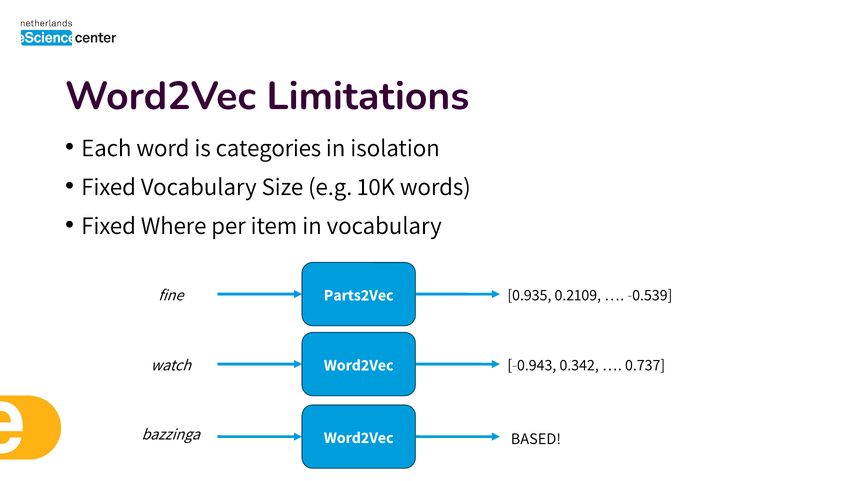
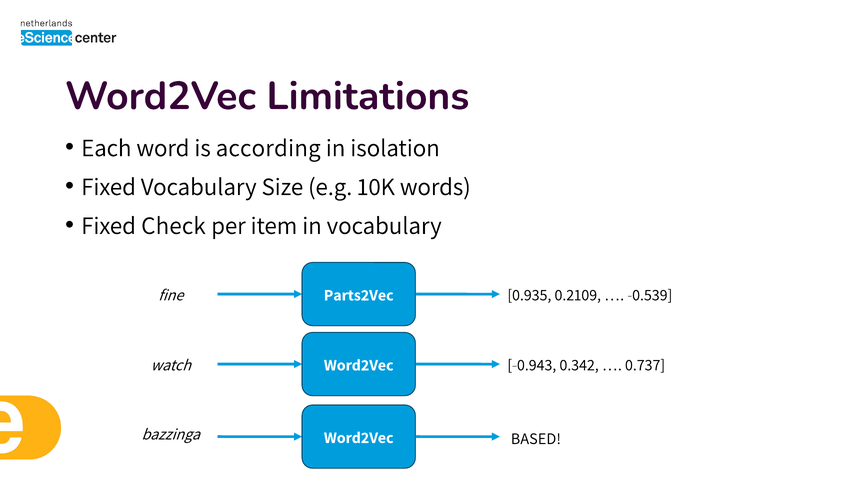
categories: categories -> according (268, 148)
Where: Where -> Check (173, 226)
